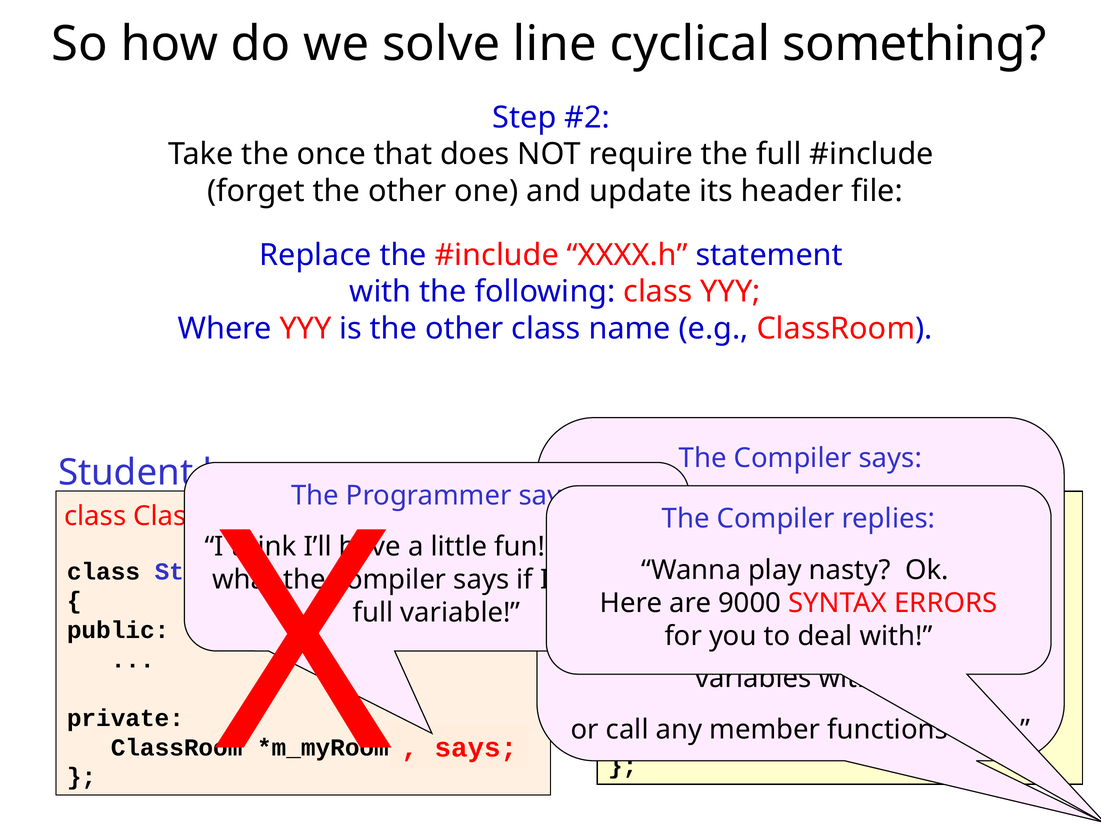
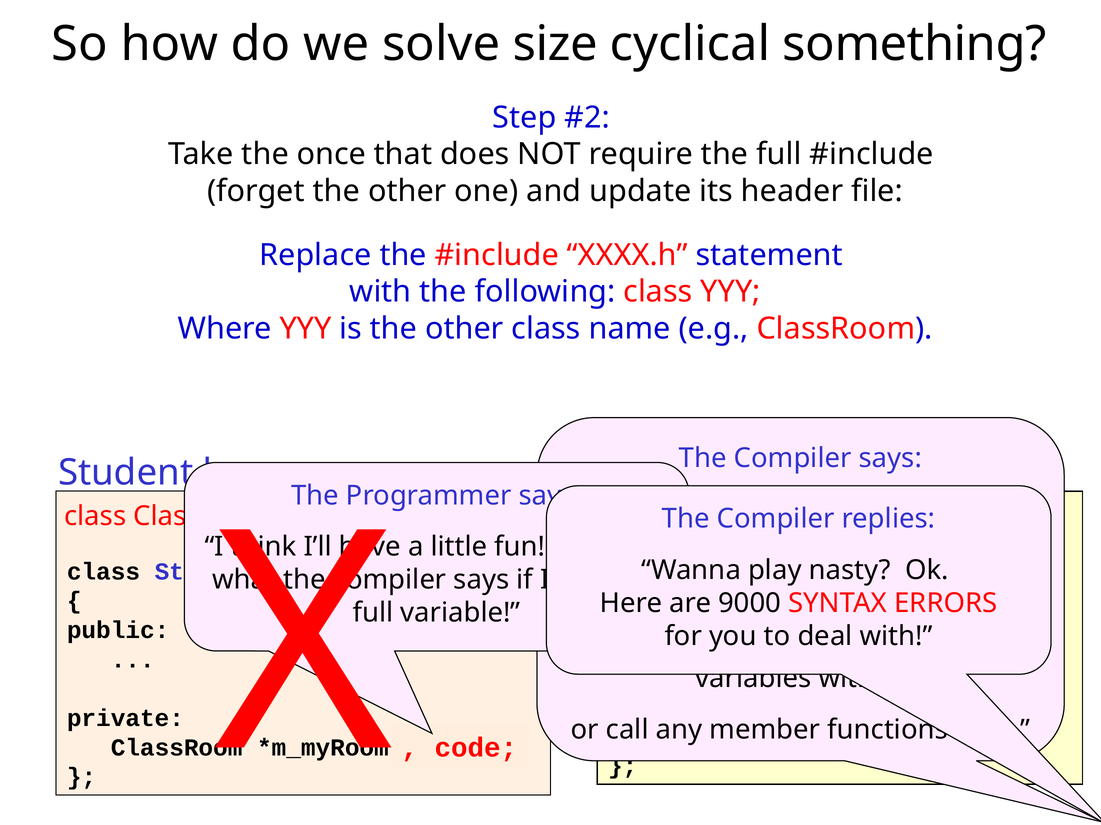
solve line: line -> size (555, 44)
says: says -> code (476, 748)
